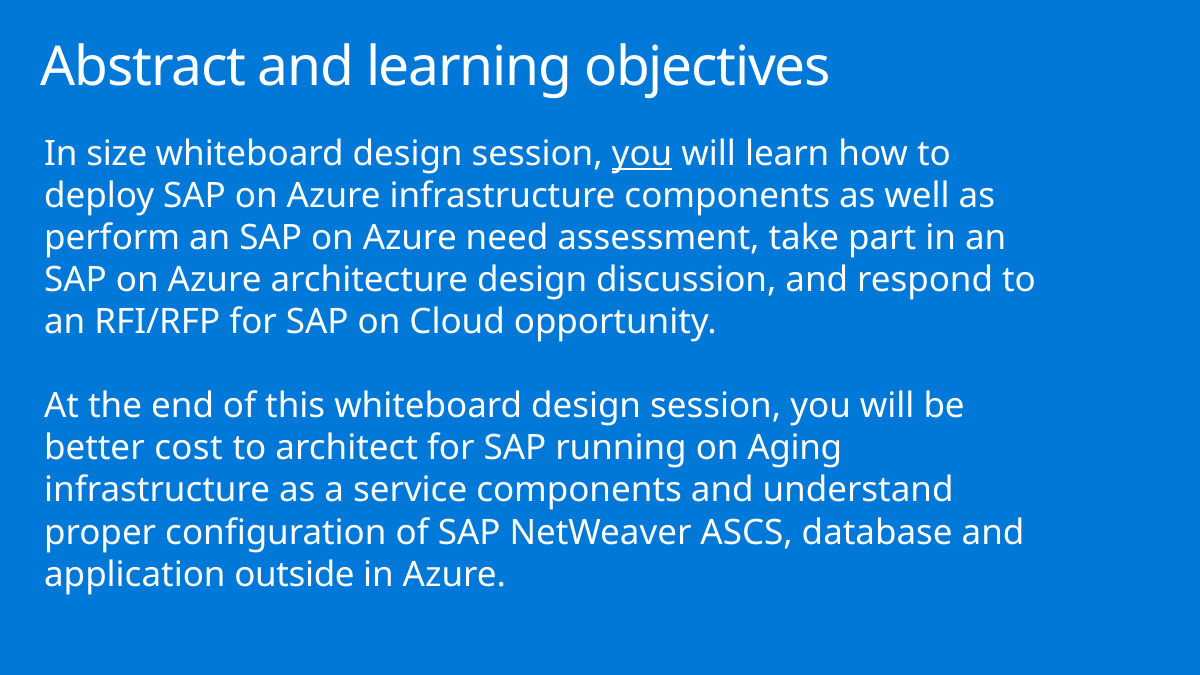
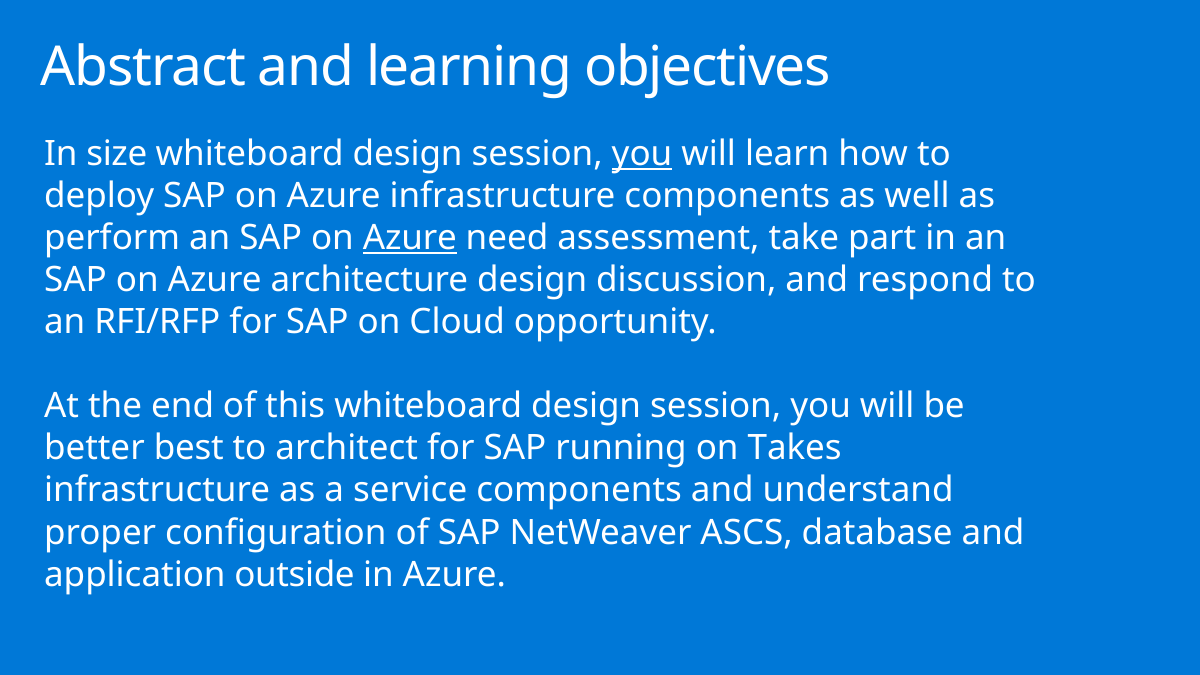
Azure underline: none -> present (410, 238)
cost: cost -> best (189, 448)
Aging: Aging -> Takes (795, 448)
